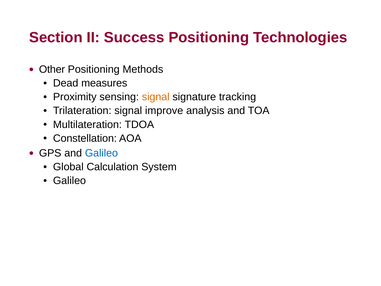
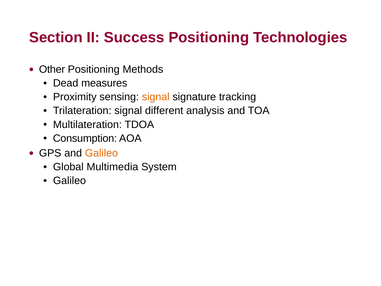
improve: improve -> different (164, 111)
Constellation: Constellation -> Consumption (85, 138)
Galileo colour: blue -> orange (101, 153)
Calculation: Calculation -> Multimedia (112, 167)
